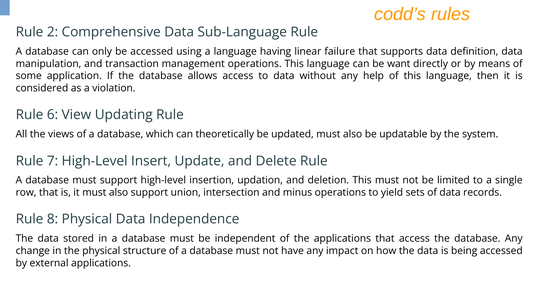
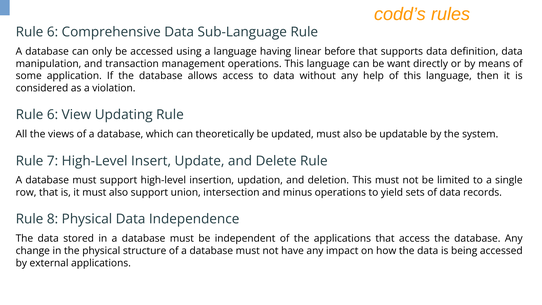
2: 2 -> 6 (52, 32)
failure: failure -> before (340, 52)
